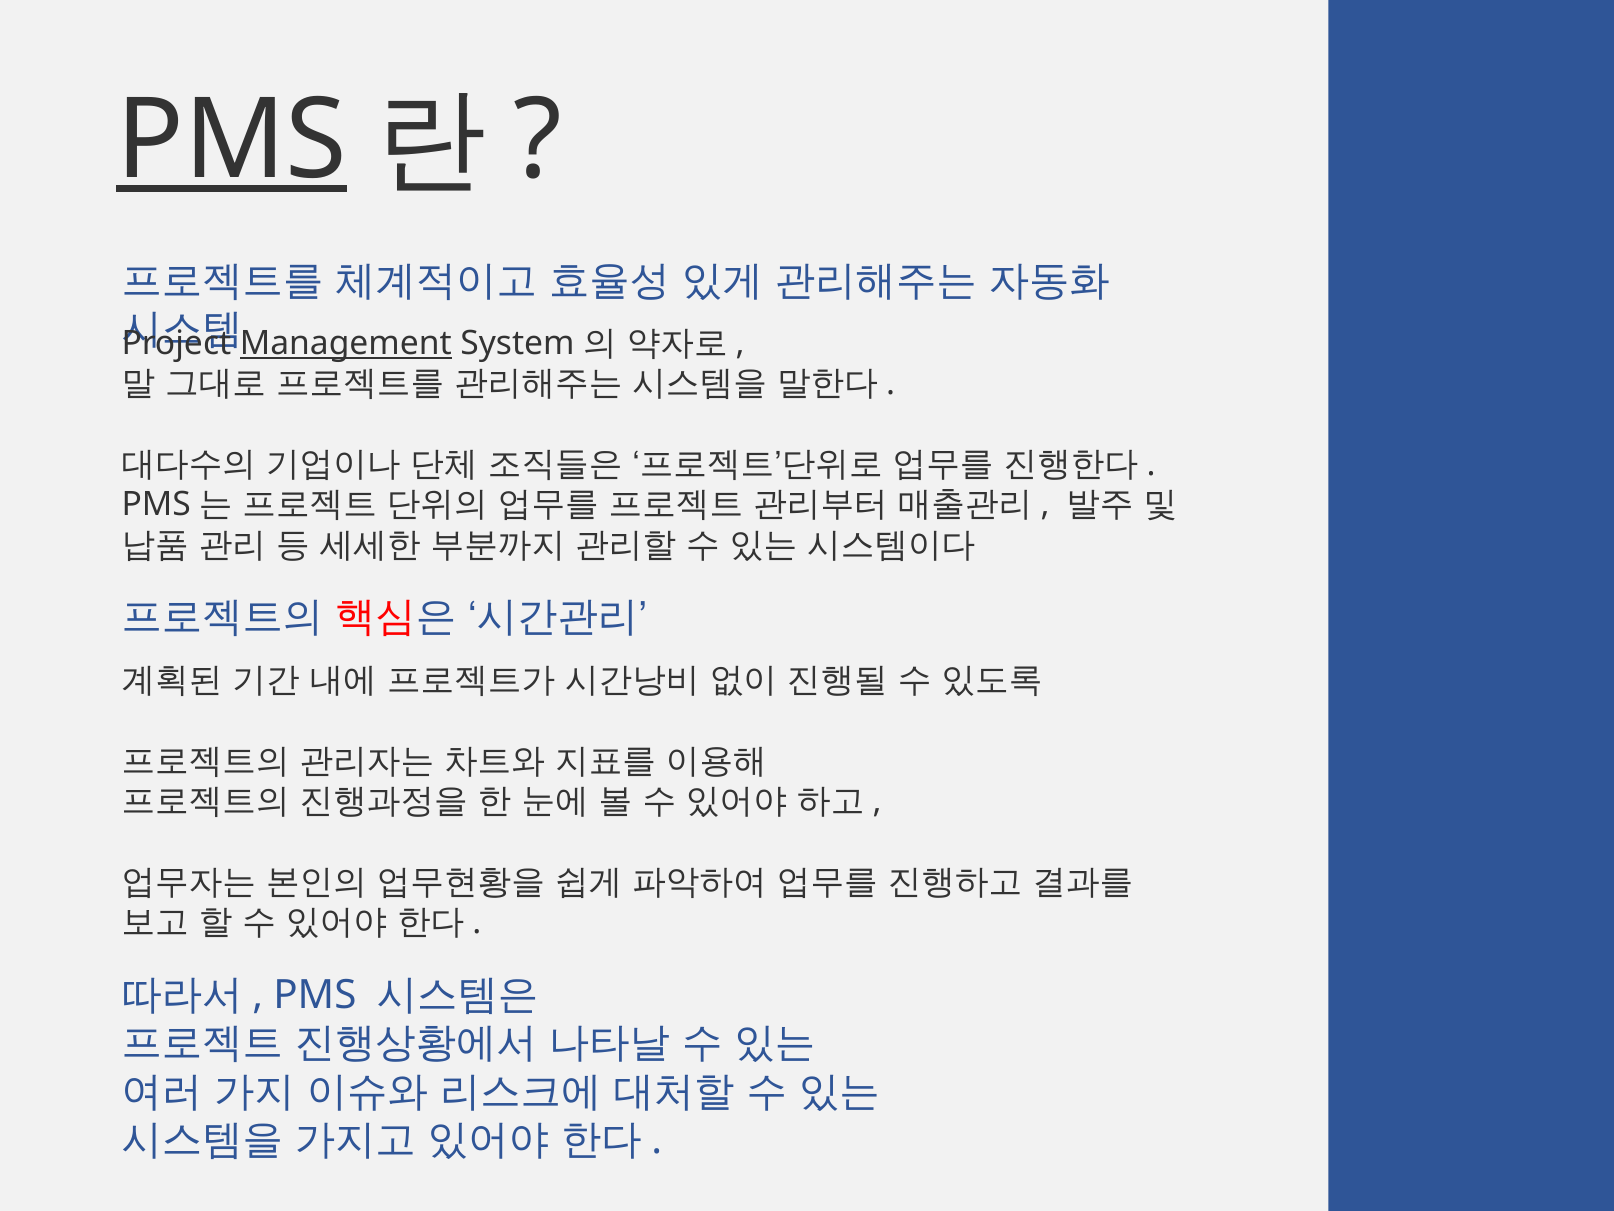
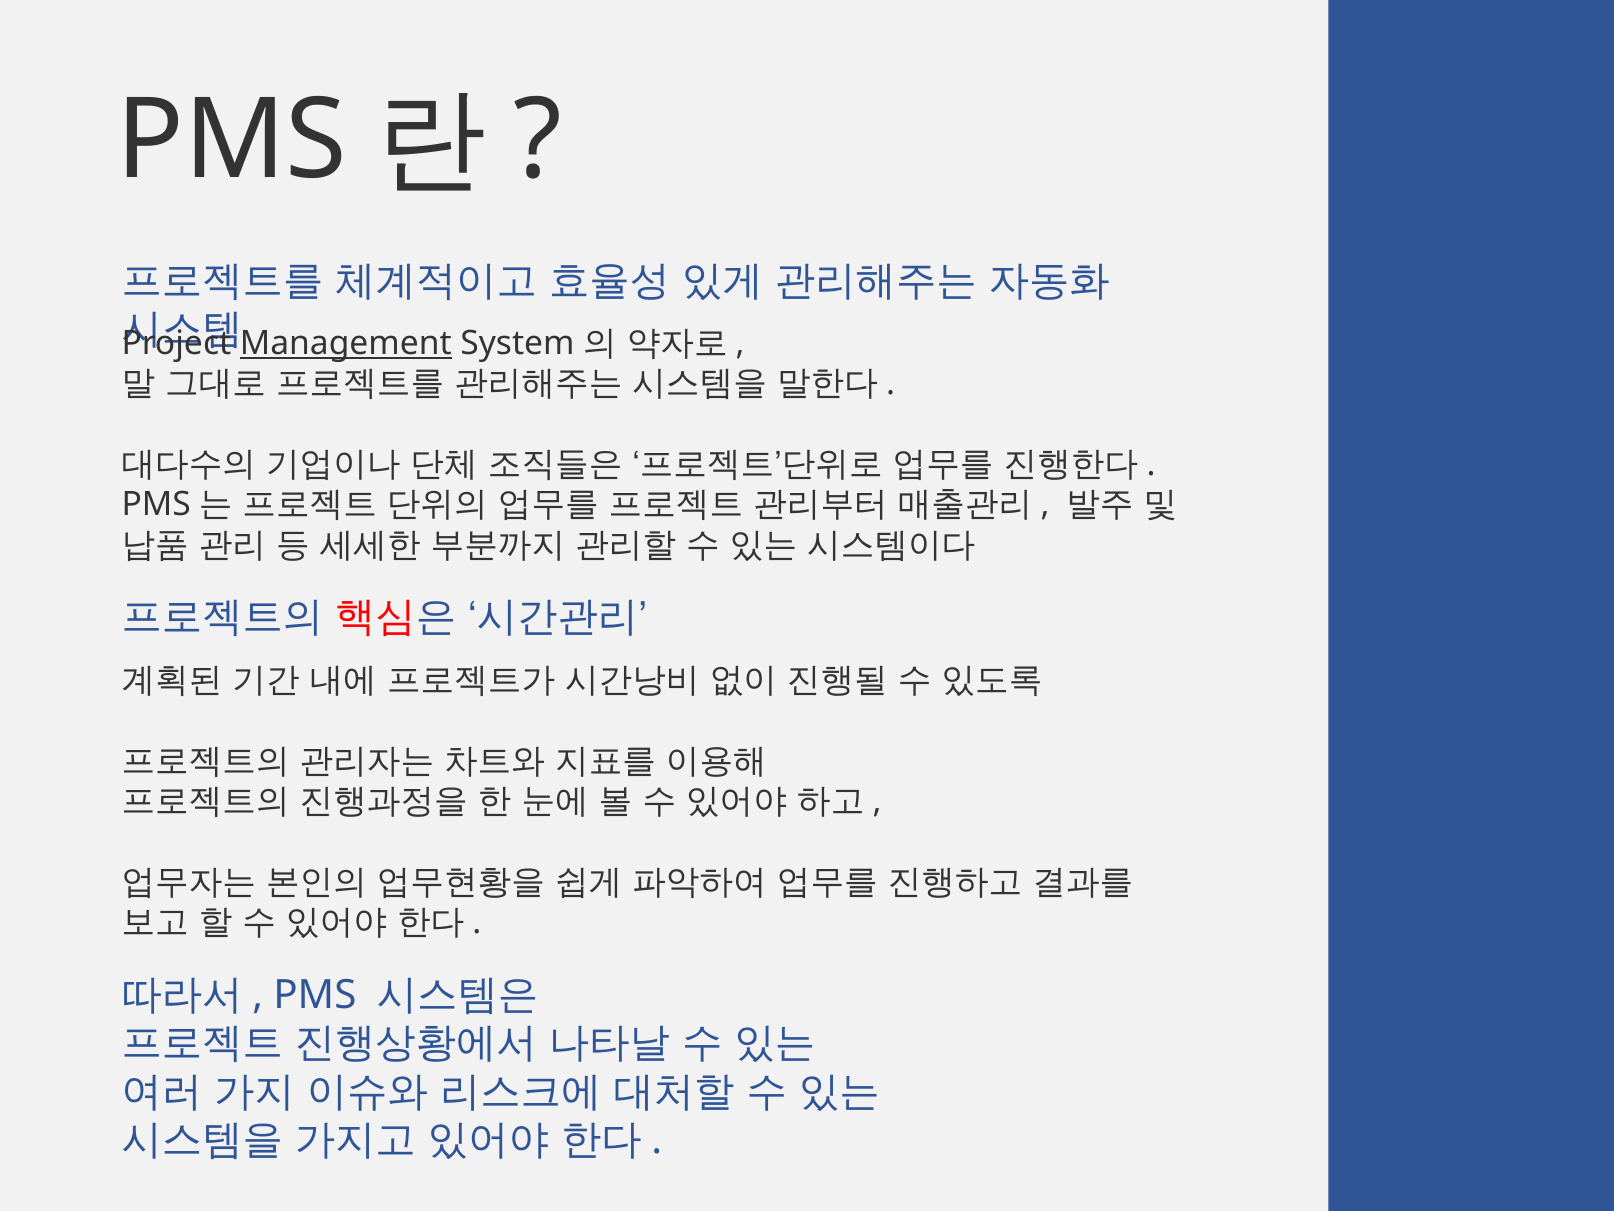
PMS underline: present -> none (232, 140)
